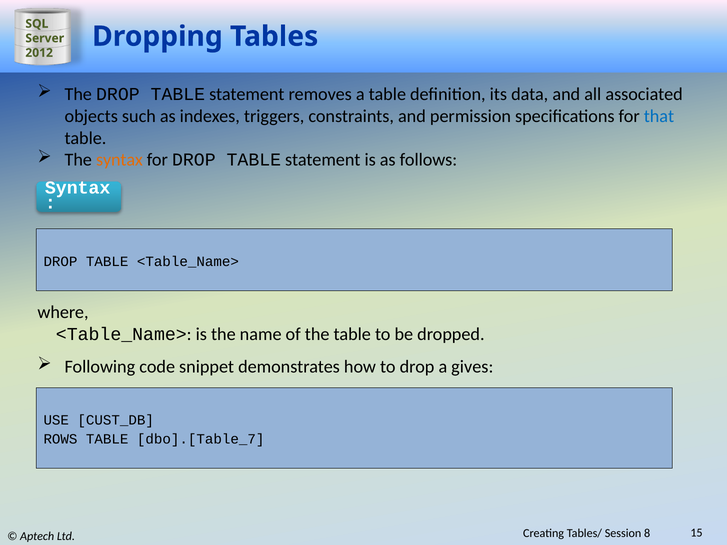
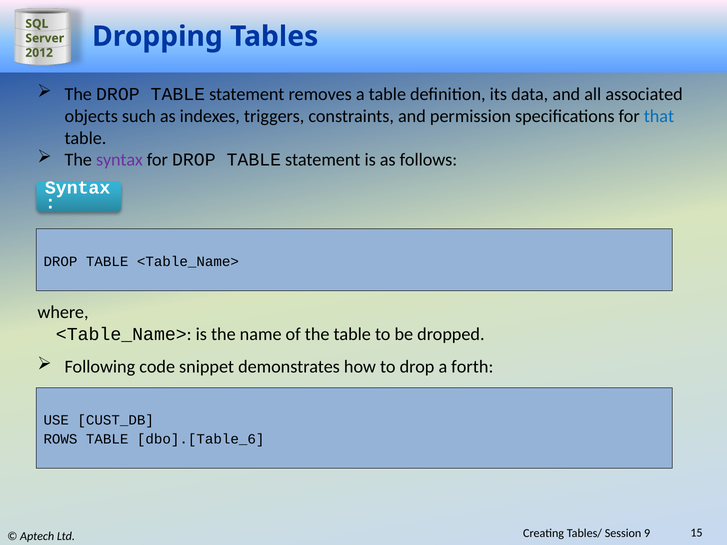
syntax colour: orange -> purple (119, 160)
gives: gives -> forth (472, 367)
dbo].[Table_7: dbo].[Table_7 -> dbo].[Table_6 (201, 439)
8: 8 -> 9 (647, 533)
